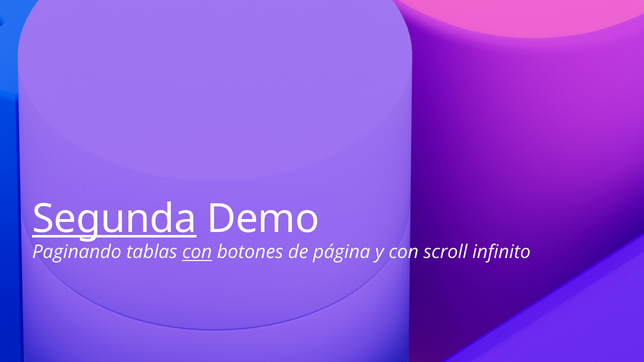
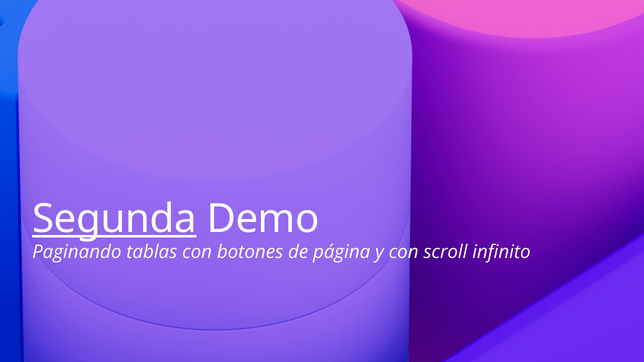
con underline: present -> none (197, 252)
